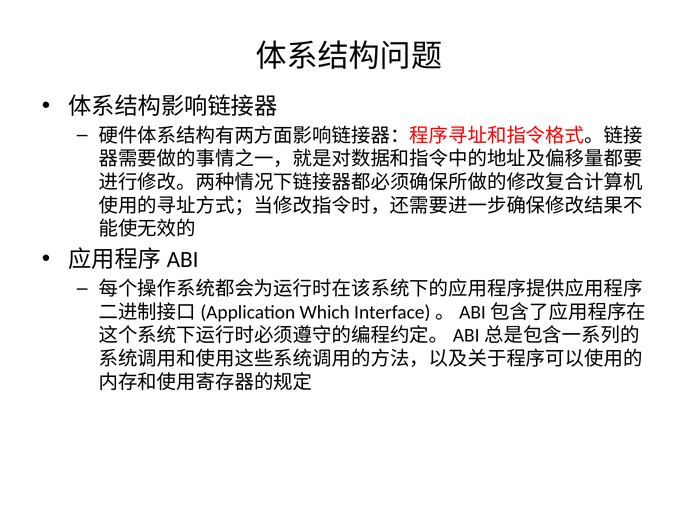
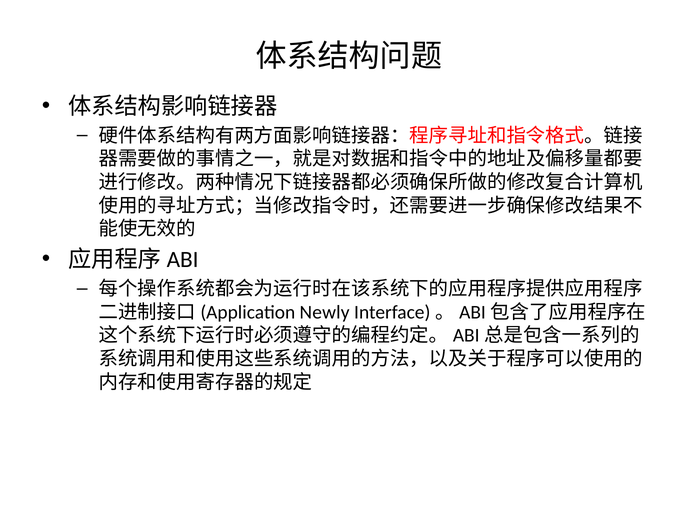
Which: Which -> Newly (325, 312)
